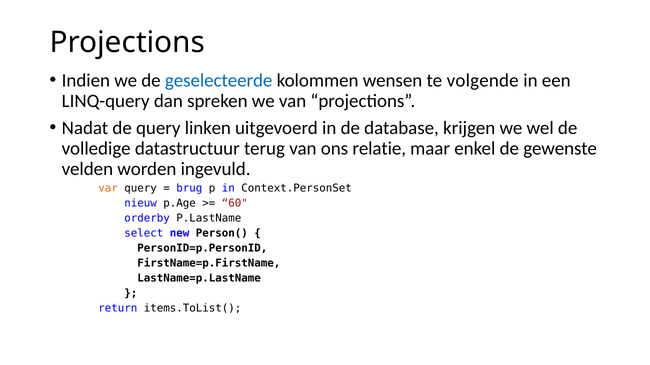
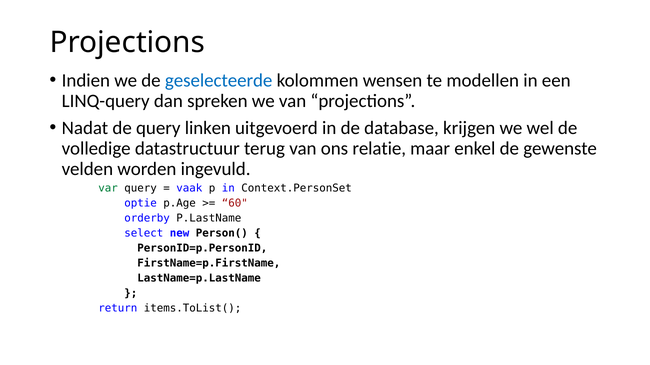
volgende: volgende -> modellen (483, 81)
var colour: orange -> green (108, 189)
brug: brug -> vaak (189, 189)
nieuw: nieuw -> optie (141, 204)
